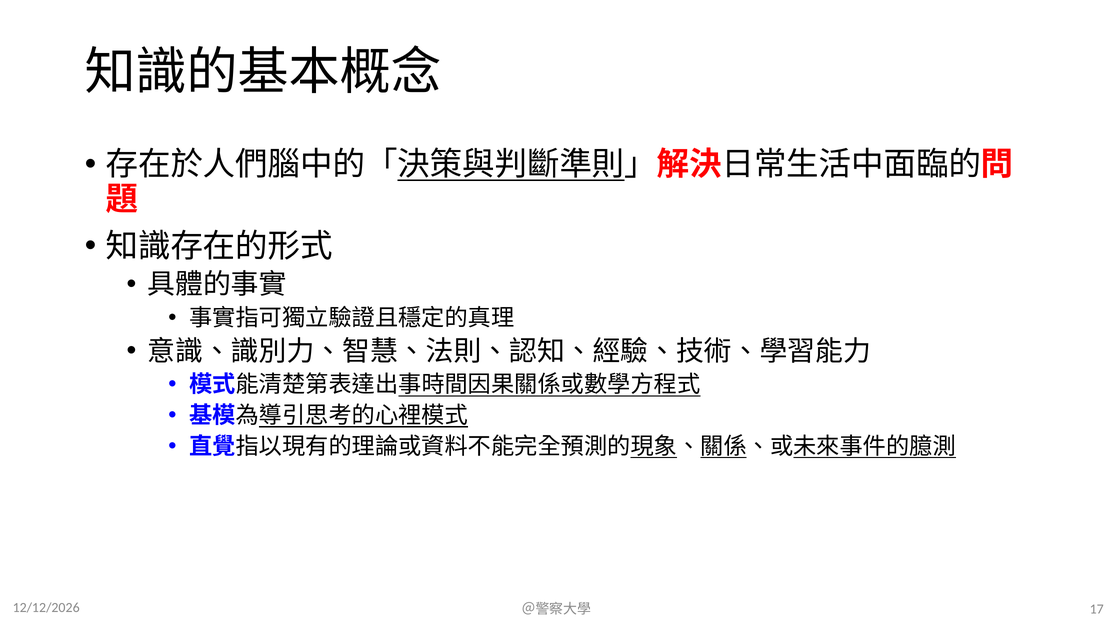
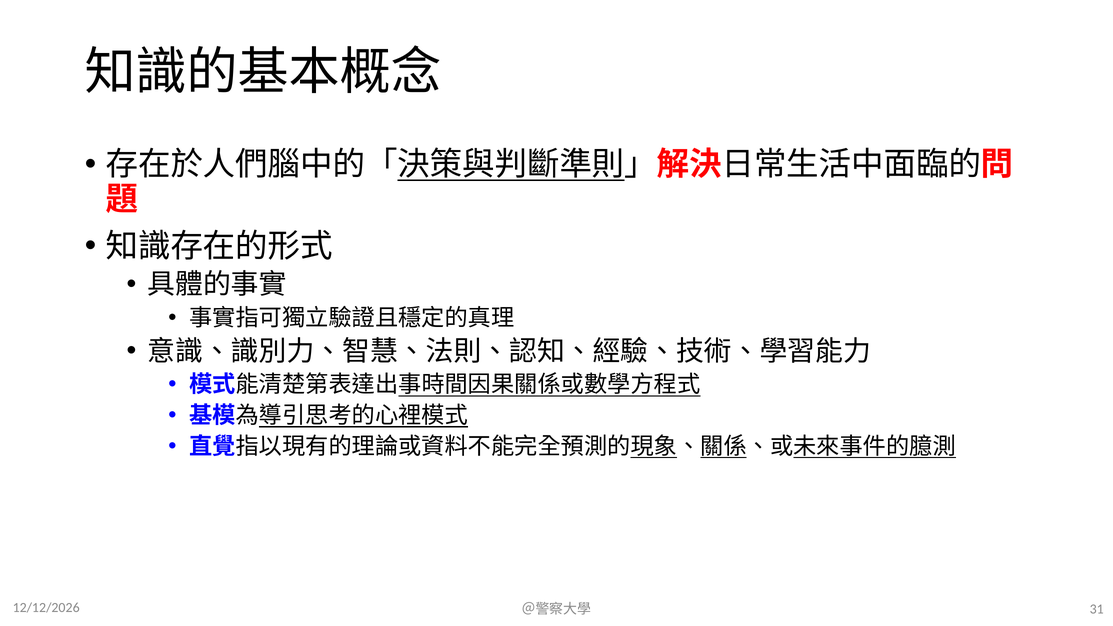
17: 17 -> 31 (1097, 609)
